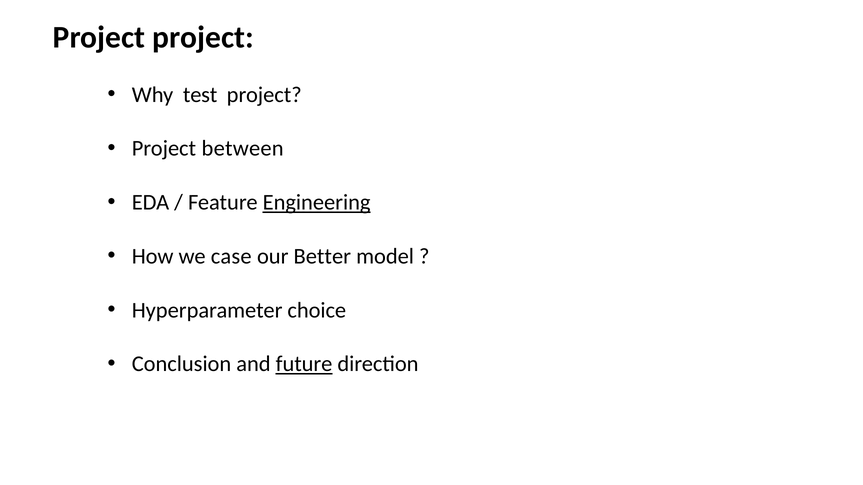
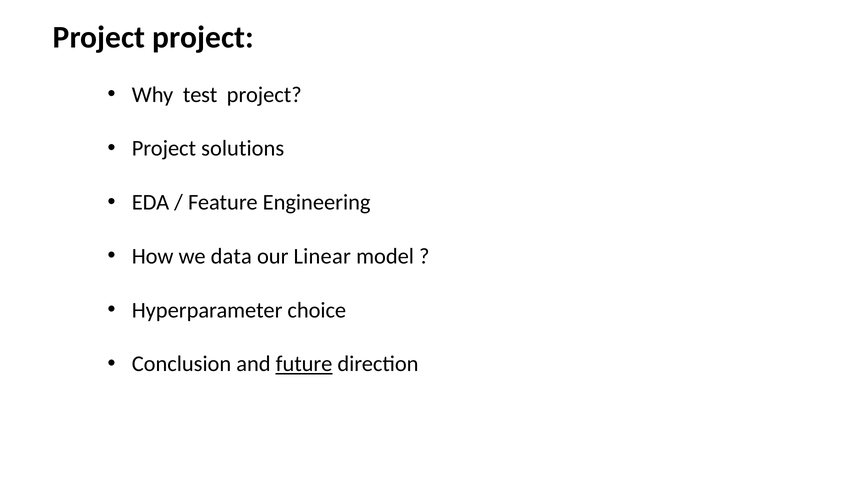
between: between -> solutions (243, 149)
Engineering underline: present -> none (317, 203)
case: case -> data (231, 257)
Better: Better -> Linear (322, 257)
